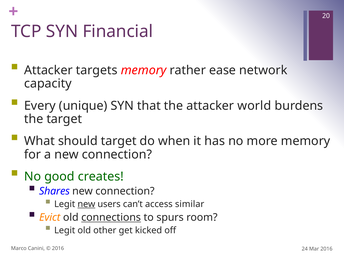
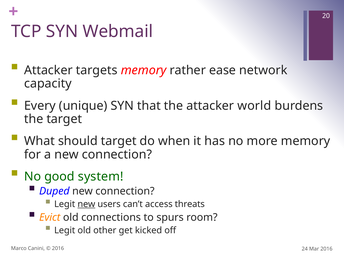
Financial: Financial -> Webmail (118, 31)
creates: creates -> system (101, 176)
Shares: Shares -> Duped (54, 191)
similar: similar -> threats (190, 204)
connections underline: present -> none (111, 217)
